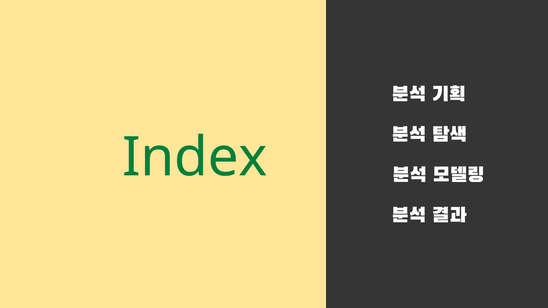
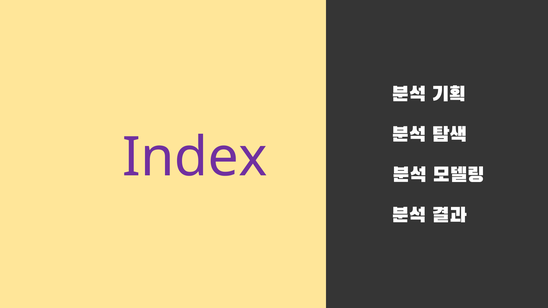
Index colour: green -> purple (195, 158)
